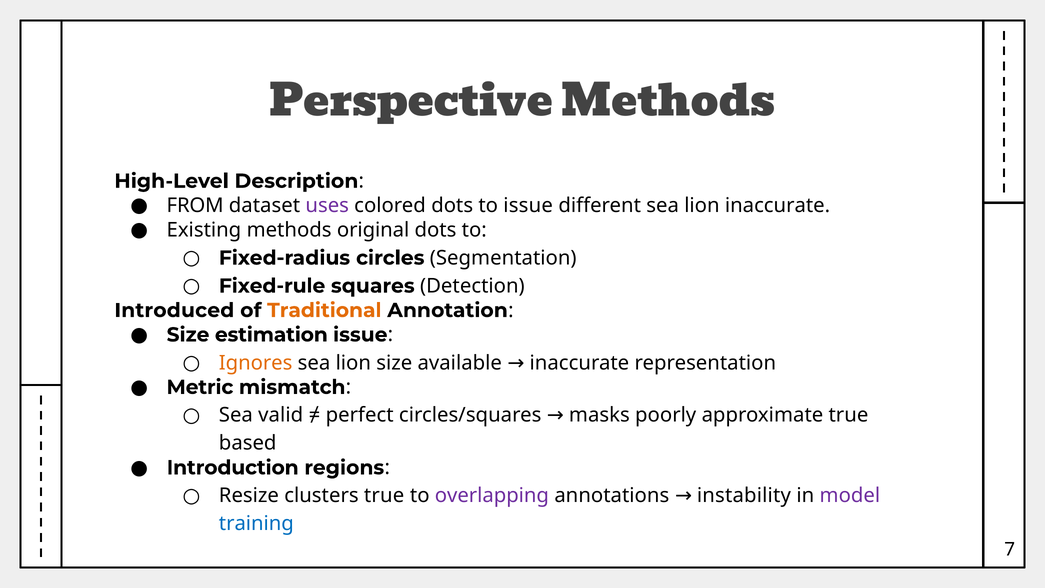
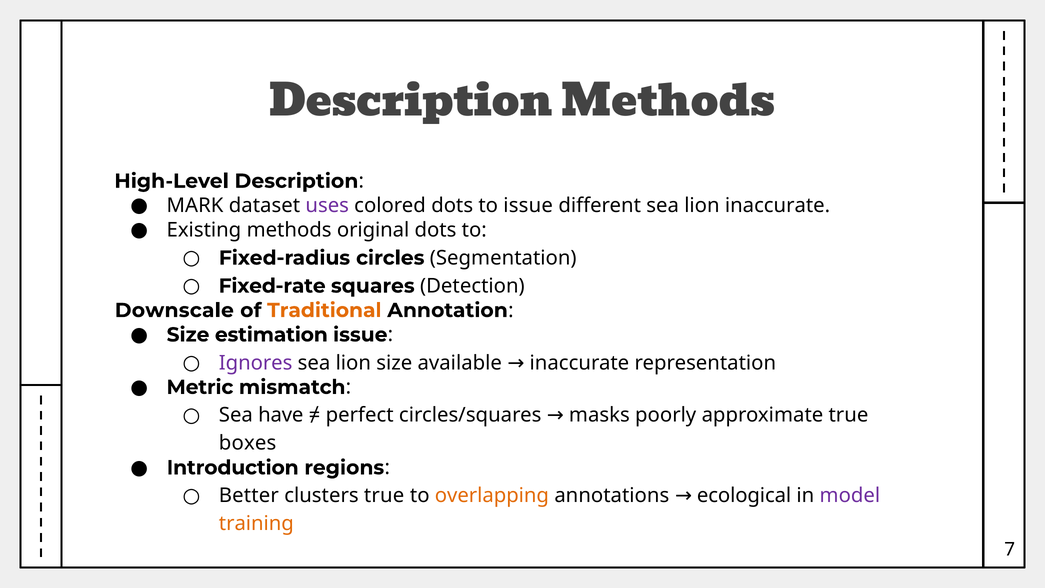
Perspective: Perspective -> Description (411, 101)
FROM: FROM -> MARK (195, 205)
Fixed-rule: Fixed-rule -> Fixed-rate (272, 286)
Introduced: Introduced -> Downscale (174, 310)
Ignores colour: orange -> purple (256, 363)
valid: valid -> have (281, 415)
based: based -> boxes (248, 443)
Resize: Resize -> Better (249, 496)
overlapping colour: purple -> orange (492, 496)
instability: instability -> ecological (744, 496)
training colour: blue -> orange (256, 524)
